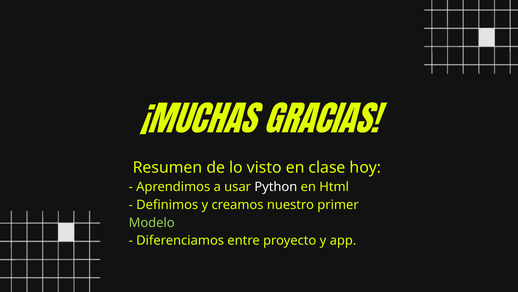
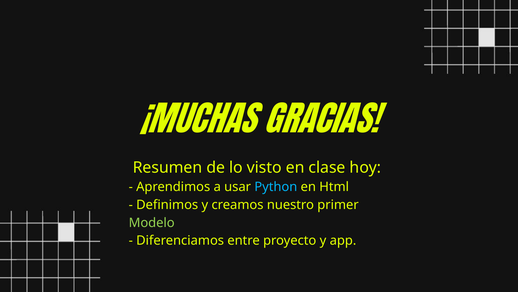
Python colour: white -> light blue (276, 187)
